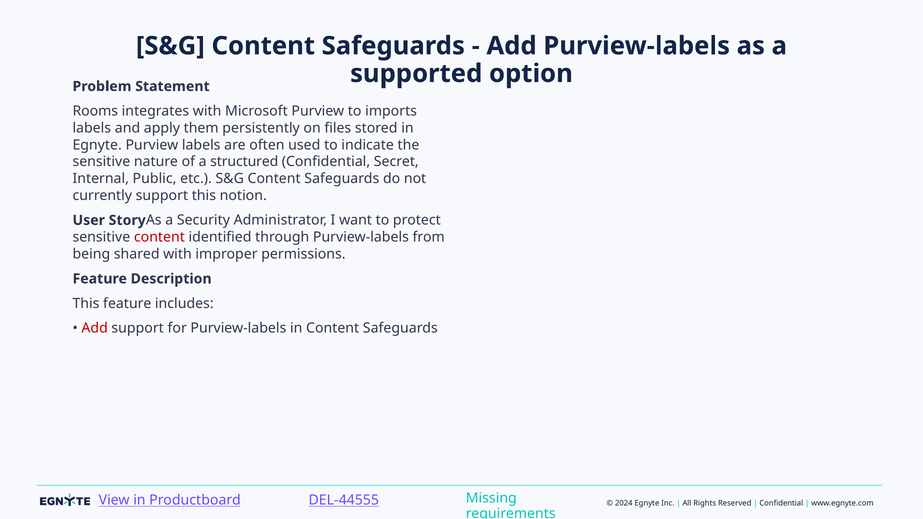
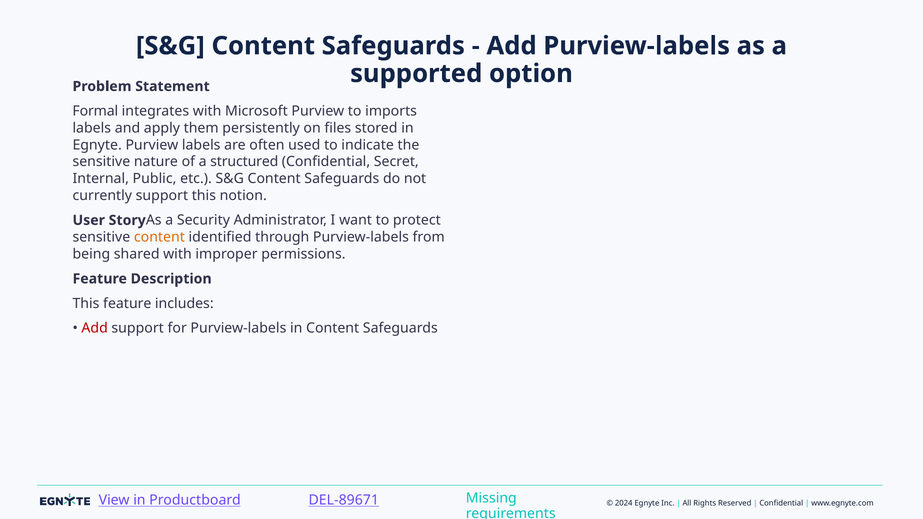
Rooms: Rooms -> Formal (95, 111)
content colour: red -> orange (159, 237)
DEL-44555: DEL-44555 -> DEL-89671 (344, 500)
